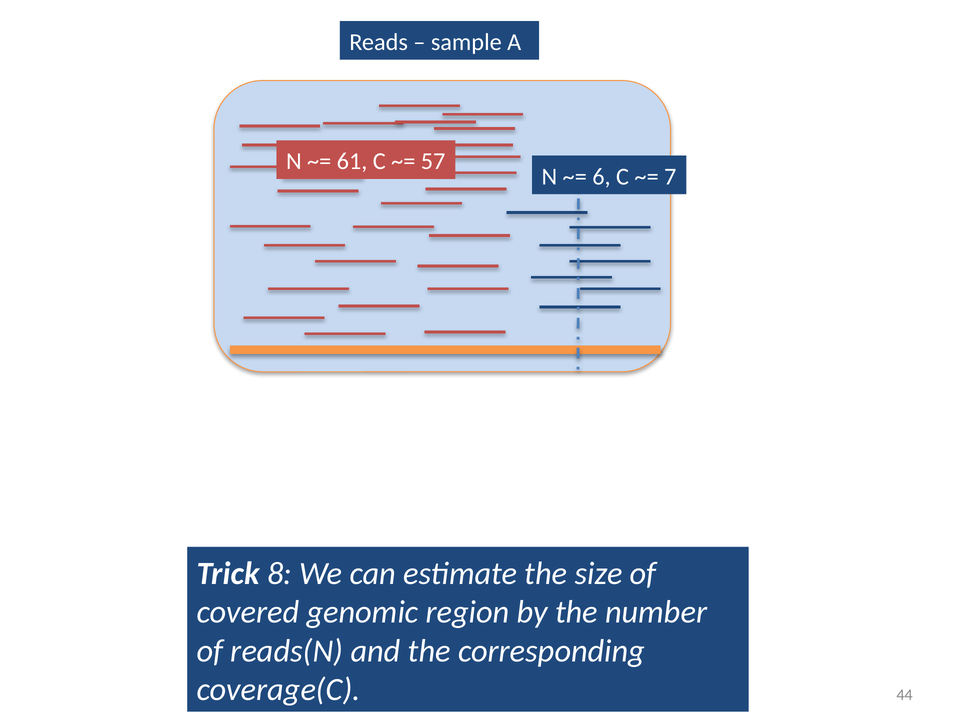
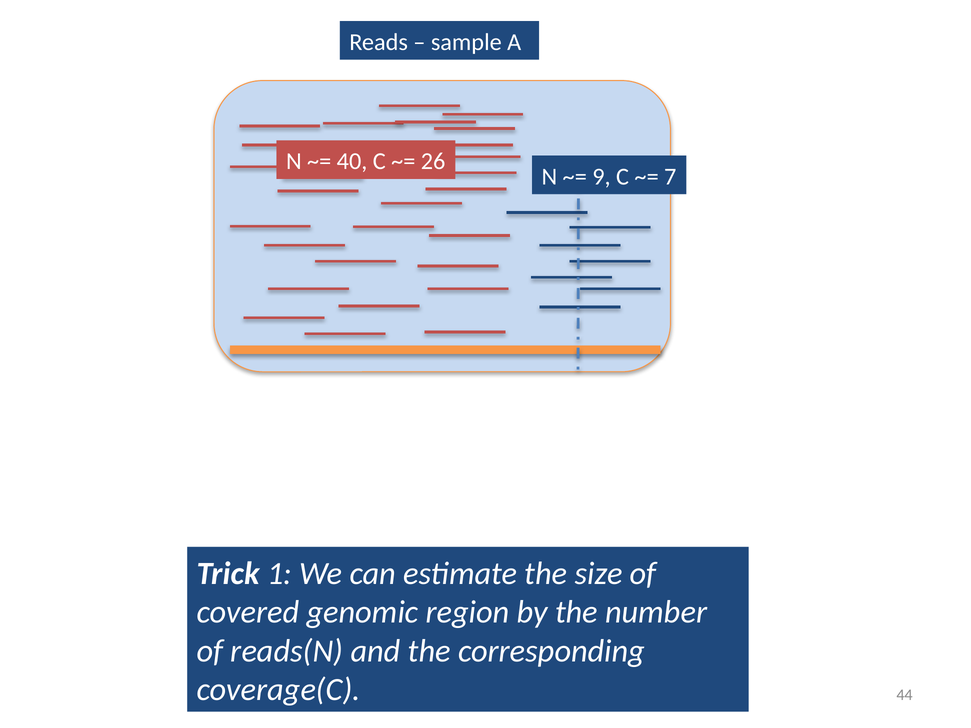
61: 61 -> 40 (352, 161)
57: 57 -> 26 (433, 161)
6: 6 -> 9 (601, 177)
8: 8 -> 1 (280, 574)
